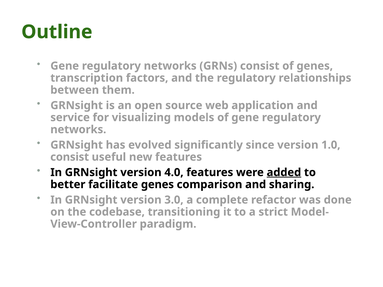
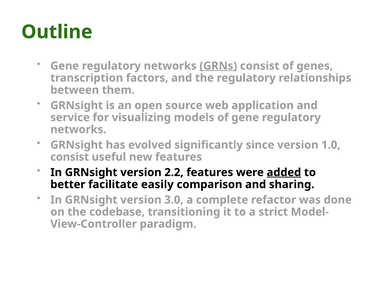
GRNs underline: none -> present (218, 66)
4.0: 4.0 -> 2.2 (174, 173)
facilitate genes: genes -> easily (157, 185)
